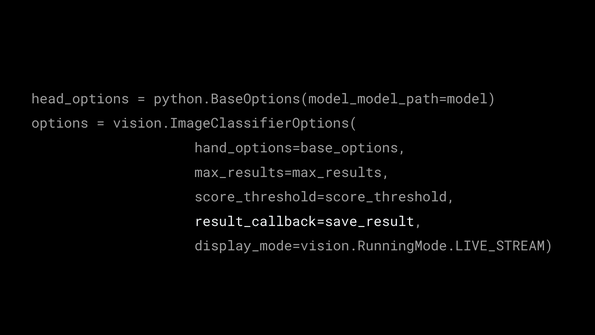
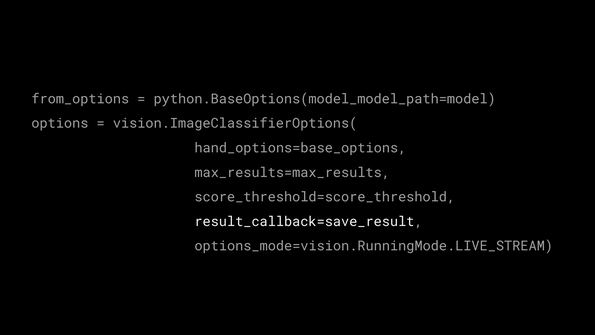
head_options: head_options -> from_options (80, 99)
display_mode=vision.RunningMode.LIVE_STREAM: display_mode=vision.RunningMode.LIVE_STREAM -> options_mode=vision.RunningMode.LIVE_STREAM (374, 246)
